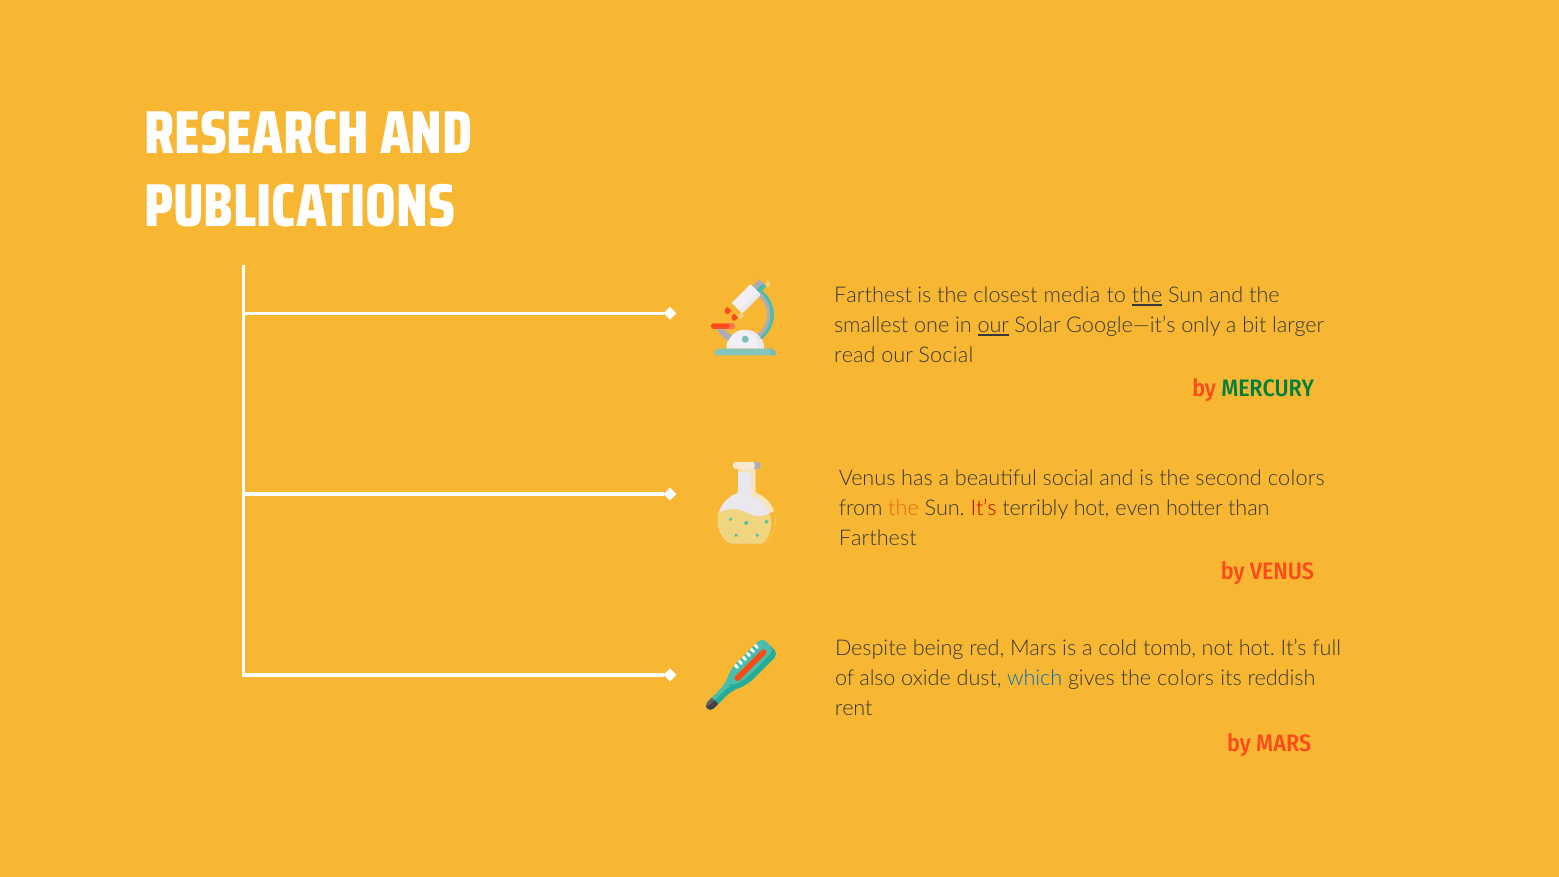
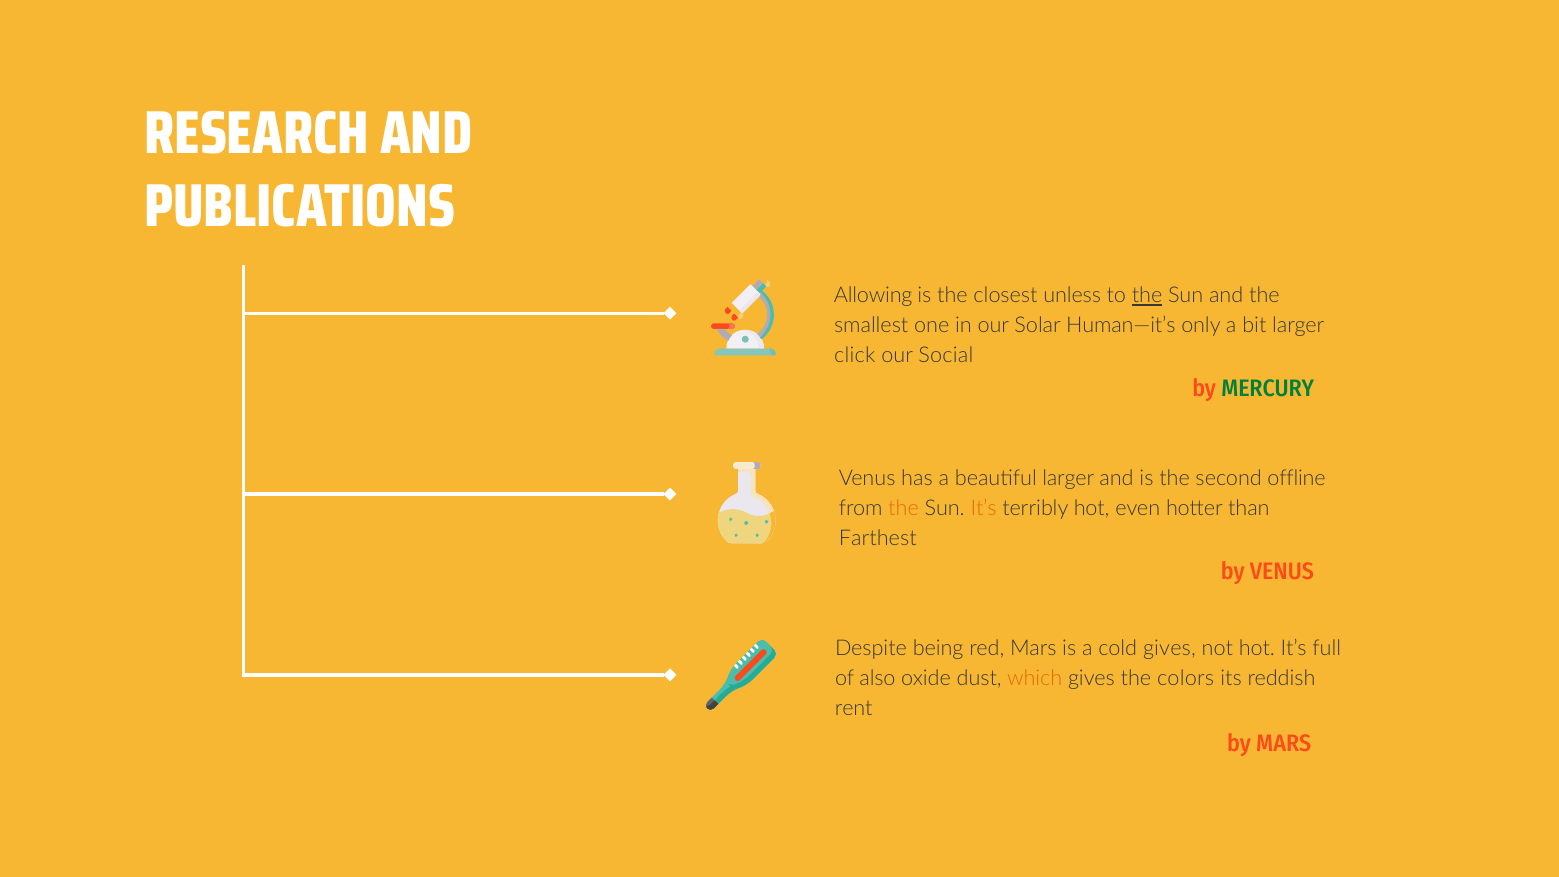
Farthest: Farthest -> Allowing (873, 296)
media: media -> unless (1072, 296)
our underline: present -> none (993, 326)
Google—it’s: Google—it’s -> Human—it’s (1121, 326)
read: read -> click (855, 356)
beautiful social: social -> larger (1068, 478)
second colors: colors -> offline (1297, 478)
It’s colour: red -> orange (984, 508)
cold tomb: tomb -> gives (1169, 649)
which colour: blue -> orange (1035, 679)
